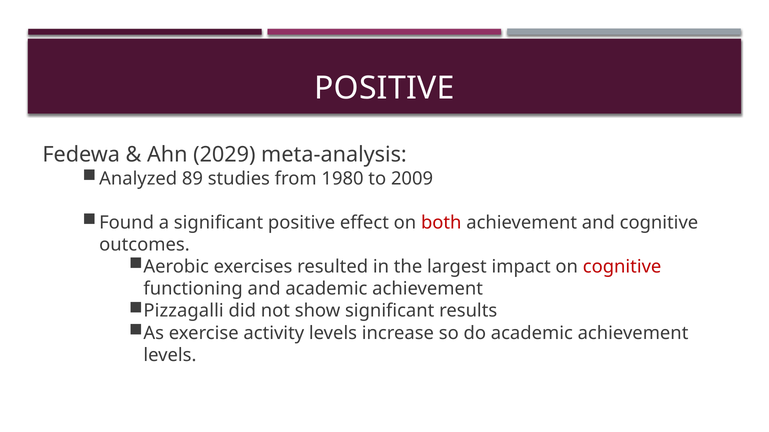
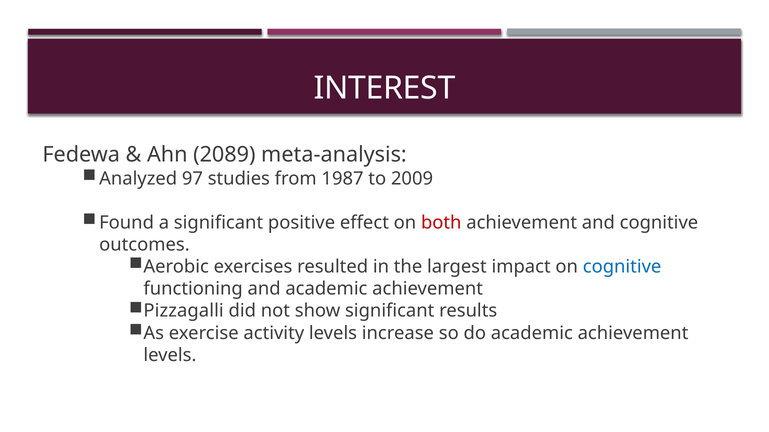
POSITIVE: POSITIVE -> INTEREST (385, 88)
2029: 2029 -> 2089 (224, 155)
89: 89 -> 97 (192, 179)
1980: 1980 -> 1987 (343, 179)
cognitive colour: red -> blue (622, 267)
